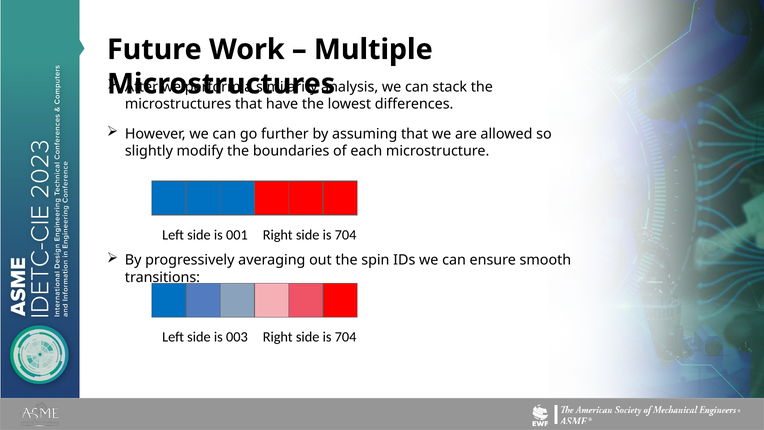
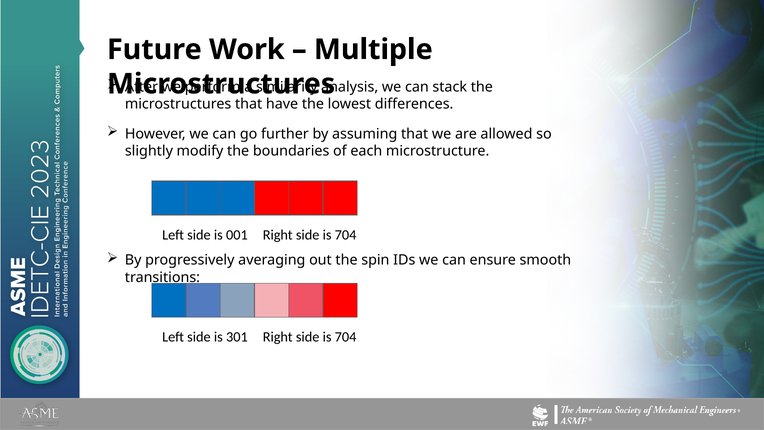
003: 003 -> 301 (237, 337)
